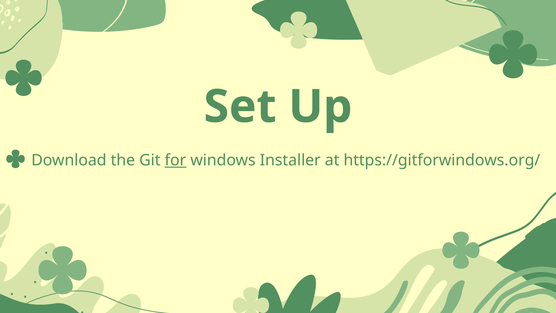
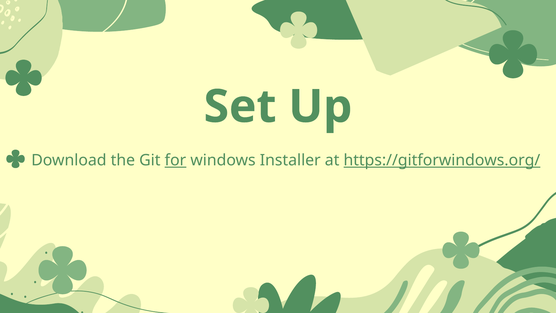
https://gitforwindows.org/ underline: none -> present (442, 160)
